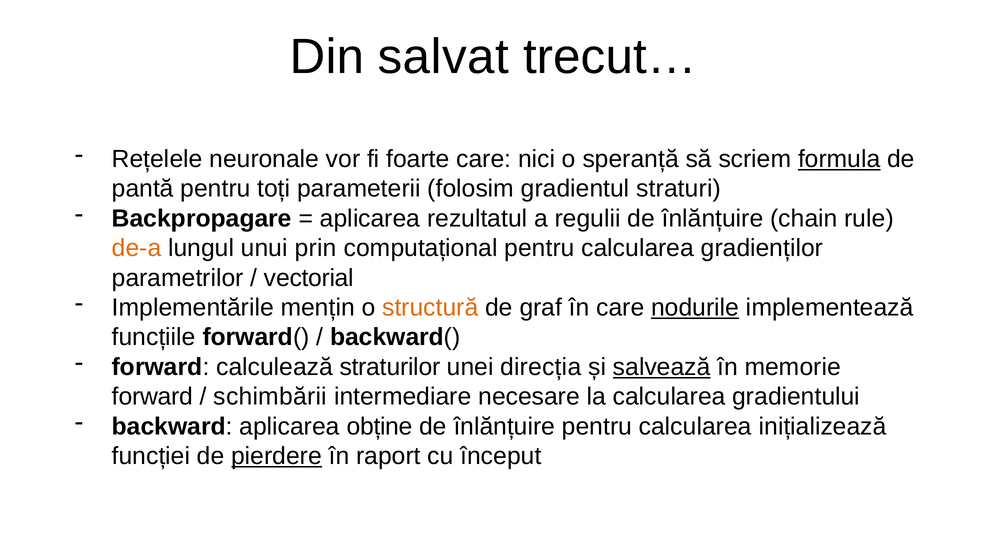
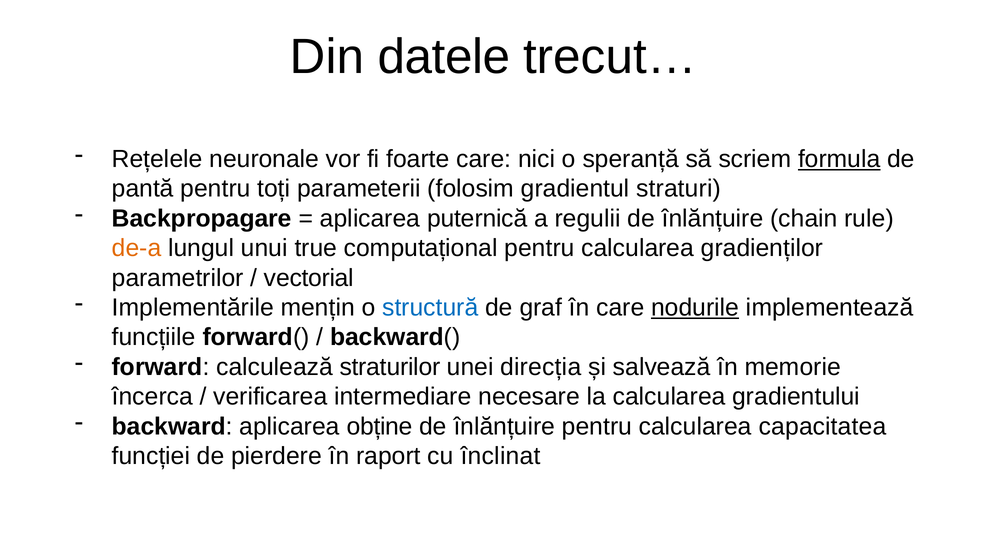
salvat: salvat -> datele (444, 57)
rezultatul: rezultatul -> puternică (477, 218)
prin: prin -> true (316, 248)
structură colour: orange -> blue (430, 307)
salvează underline: present -> none (662, 367)
forward: forward -> încerca (152, 396)
schimbării: schimbării -> verificarea (270, 396)
inițializează: inițializează -> capacitatea (823, 426)
pierdere underline: present -> none (277, 456)
început: început -> înclinat (501, 456)
